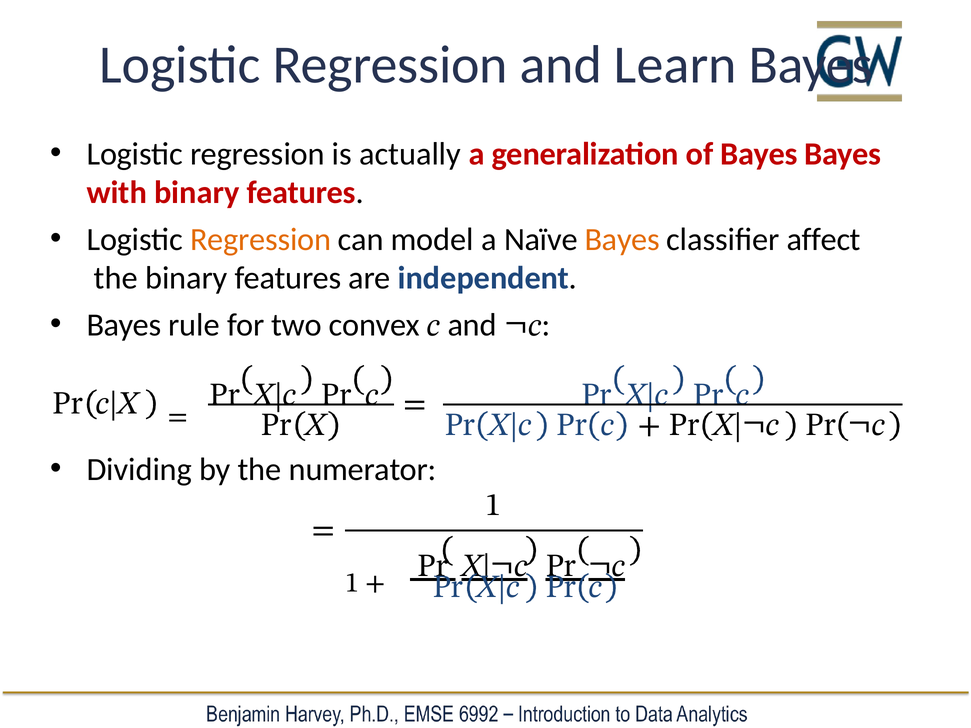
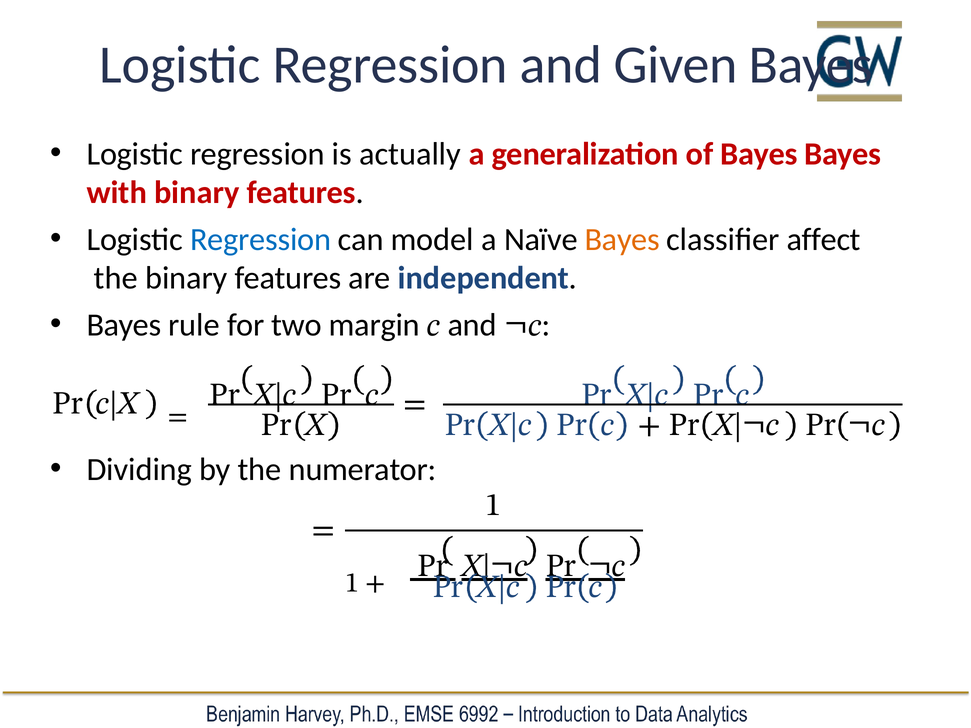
Learn: Learn -> Given (676, 65)
Regression colour: orange -> blue (261, 239)
convex: convex -> margin (374, 325)
